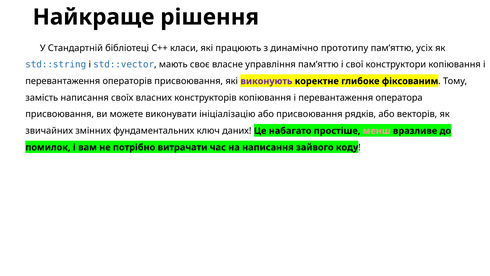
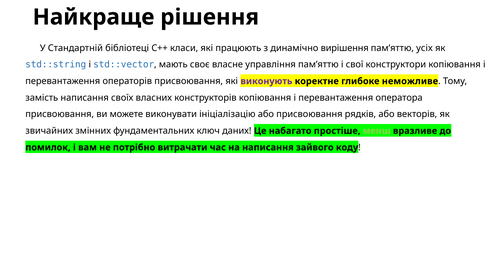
прототипу: прототипу -> вирішення (345, 48)
фіксованим: фіксованим -> неможливе (410, 81)
менш colour: pink -> light green (377, 131)
